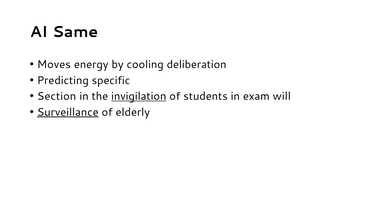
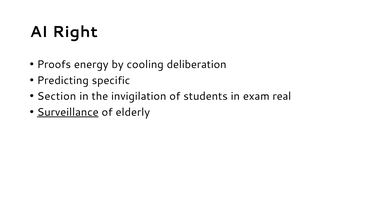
Same: Same -> Right (75, 32)
Moves: Moves -> Proofs (54, 65)
invigilation underline: present -> none (139, 96)
will: will -> real (282, 96)
